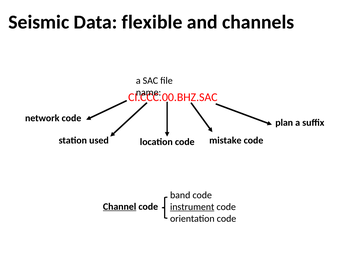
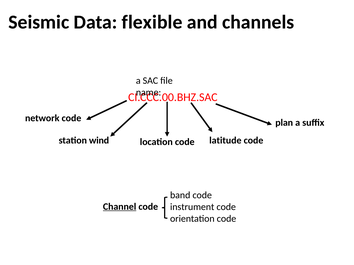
used: used -> wind (99, 141)
mistake: mistake -> latitude (225, 141)
instrument underline: present -> none (192, 207)
